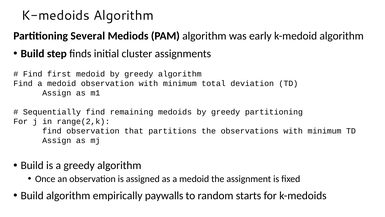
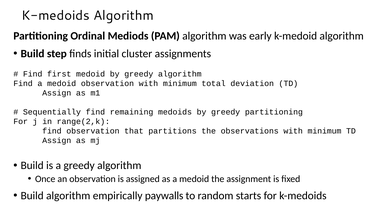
Several: Several -> Ordinal (88, 36)
